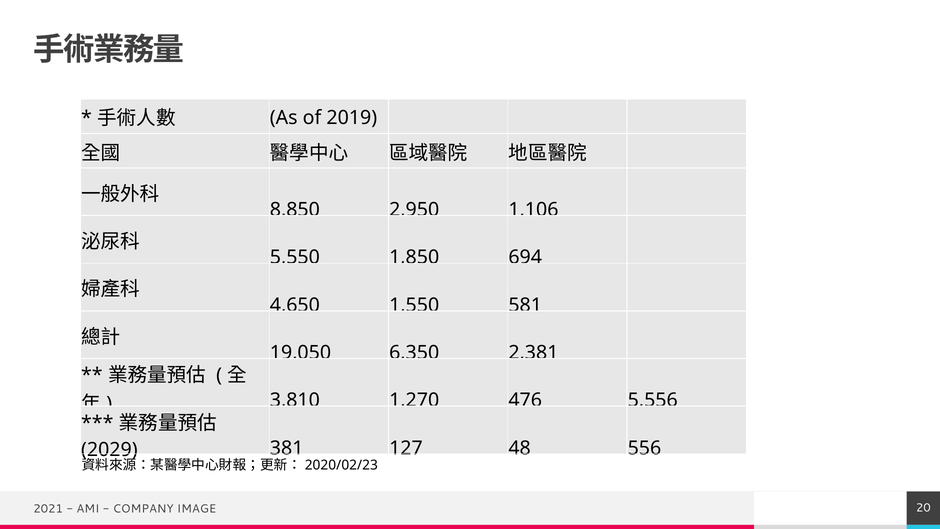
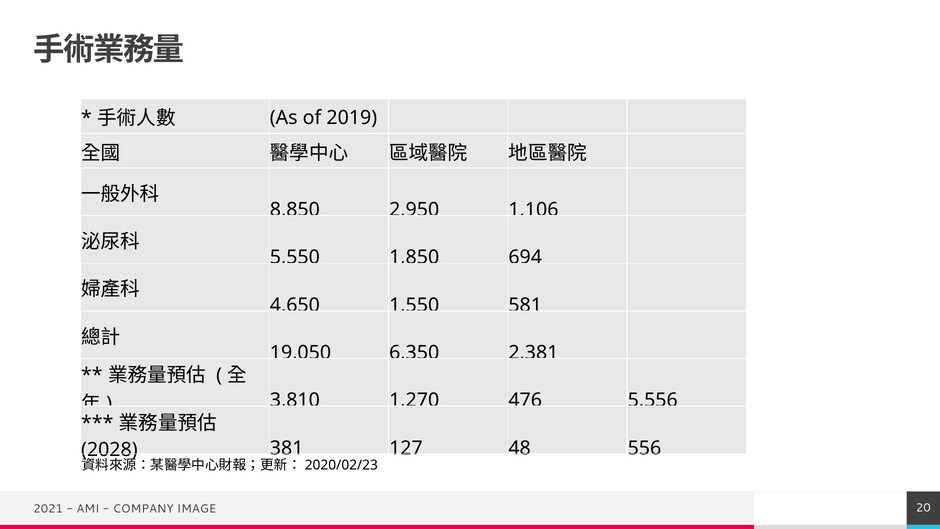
2029: 2029 -> 2028 (109, 450)
